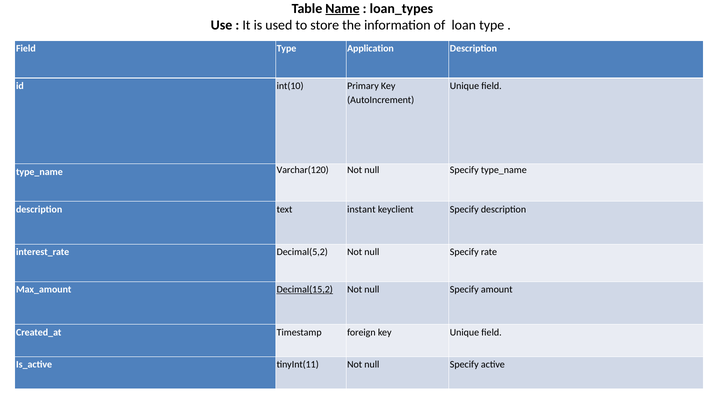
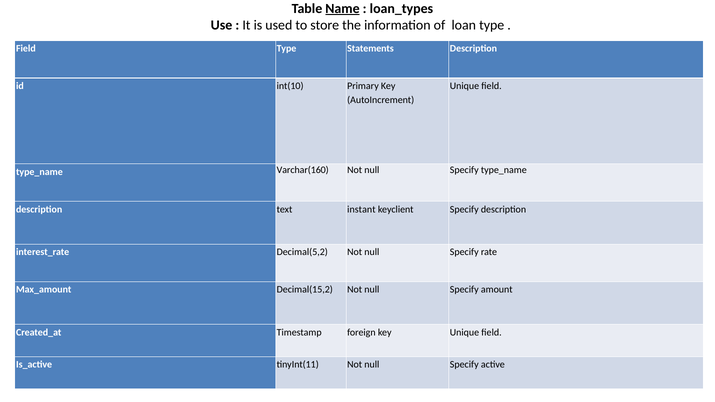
Application: Application -> Statements (370, 49)
Varchar(120: Varchar(120 -> Varchar(160 (303, 170)
Decimal(15,2 underline: present -> none (305, 290)
